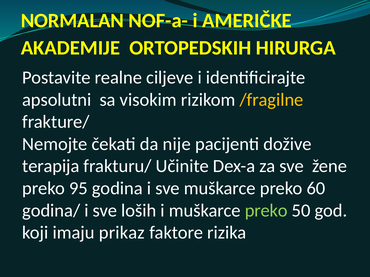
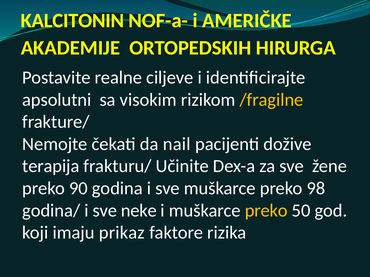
NORMALAN: NORMALAN -> KALCITONIN (72, 21)
nije: nije -> nail (177, 144)
95: 95 -> 90 (78, 189)
60: 60 -> 98 (316, 189)
loših: loših -> neke (139, 211)
preko colour: light green -> yellow (266, 211)
